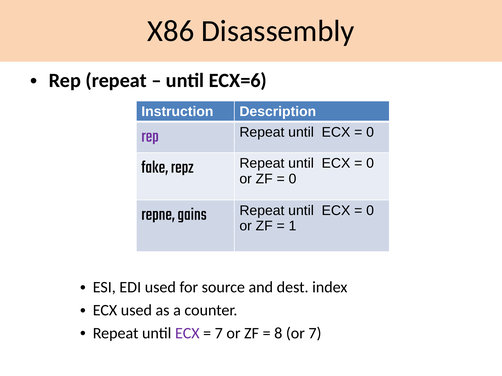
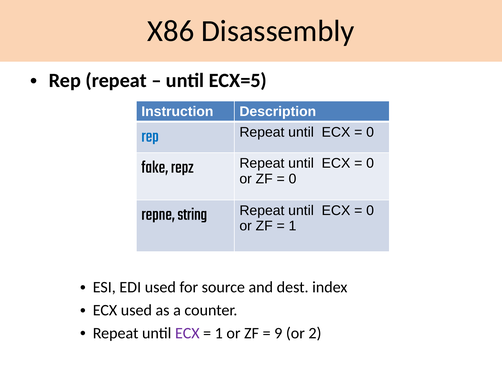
ECX=6: ECX=6 -> ECX=5 (238, 81)
rep colour: purple -> blue (150, 136)
gains: gains -> string (192, 214)
7: 7 -> 1 (219, 334)
8: 8 -> 9 (278, 334)
or 7: 7 -> 2 (315, 334)
